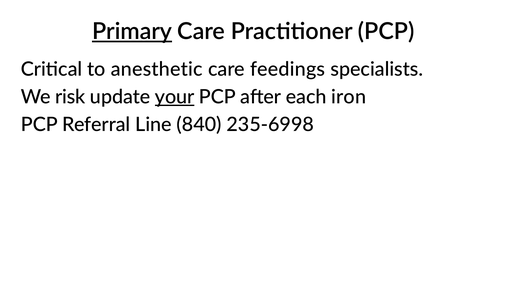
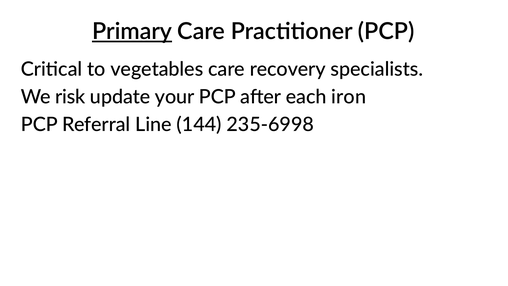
anesthetic: anesthetic -> vegetables (157, 69)
feedings: feedings -> recovery (288, 69)
your underline: present -> none (175, 97)
840: 840 -> 144 (199, 124)
